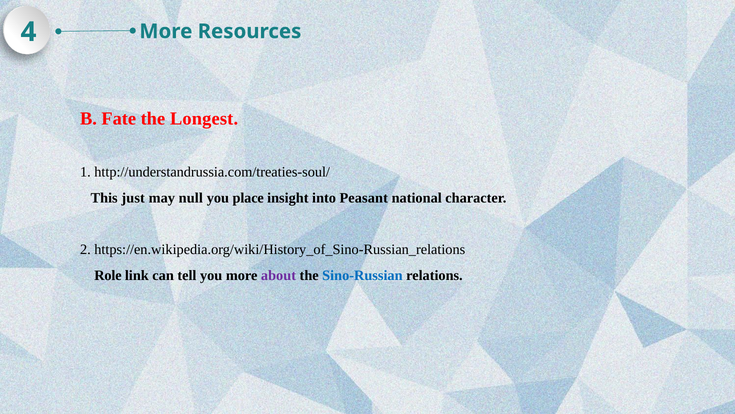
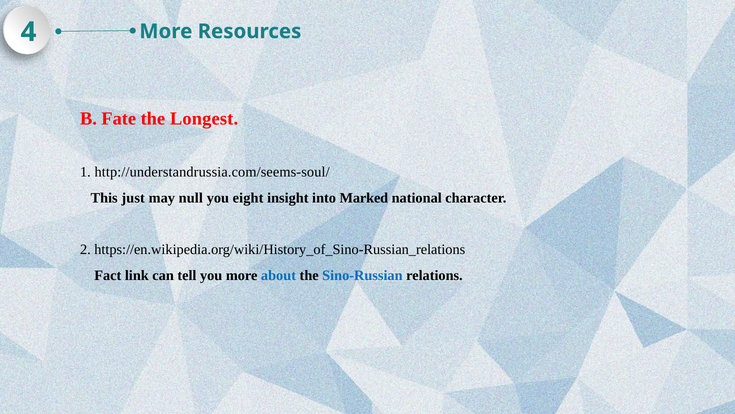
http://understandrussia.com/treaties-soul/: http://understandrussia.com/treaties-soul/ -> http://understandrussia.com/seems-soul/ (212, 172)
place: place -> eight (248, 198)
Peasant: Peasant -> Marked (364, 198)
Role: Role -> Fact (108, 275)
about colour: purple -> blue (279, 275)
